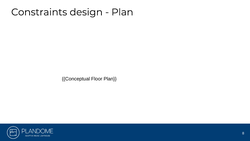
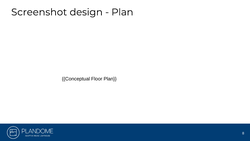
Constraints: Constraints -> Screenshot (39, 12)
